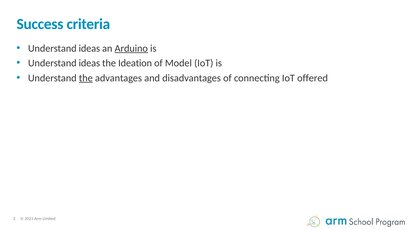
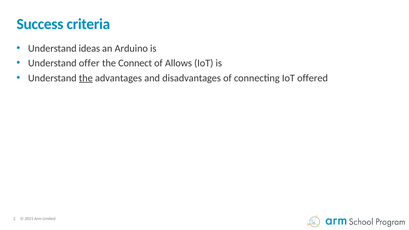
Arduino underline: present -> none (131, 48)
ideas: ideas -> offer (89, 63)
Ideation: Ideation -> Connect (135, 63)
Model: Model -> Allows (178, 63)
